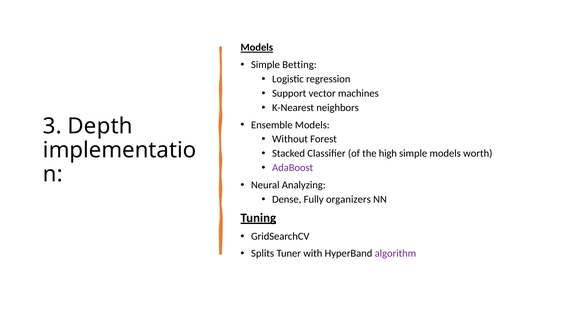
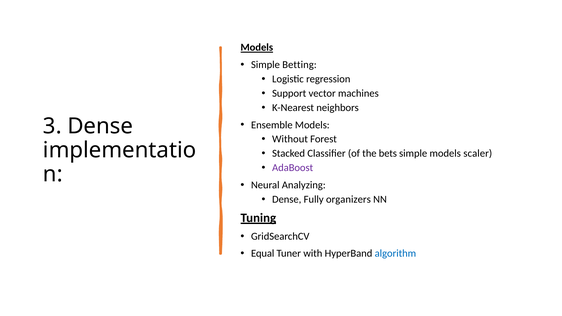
3 Depth: Depth -> Dense (100, 126)
high: high -> bets (388, 154)
worth: worth -> scaler (478, 154)
Splits: Splits -> Equal (263, 254)
algorithm colour: purple -> blue (395, 254)
